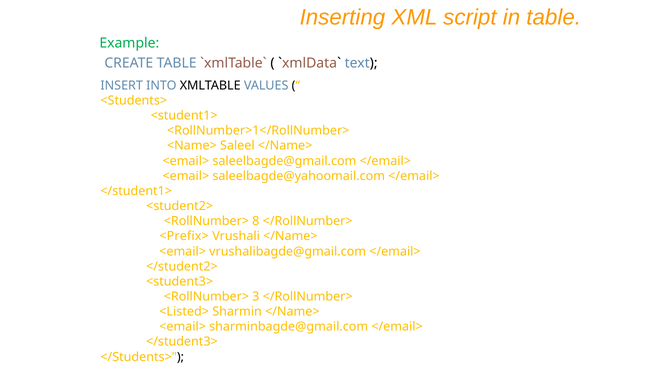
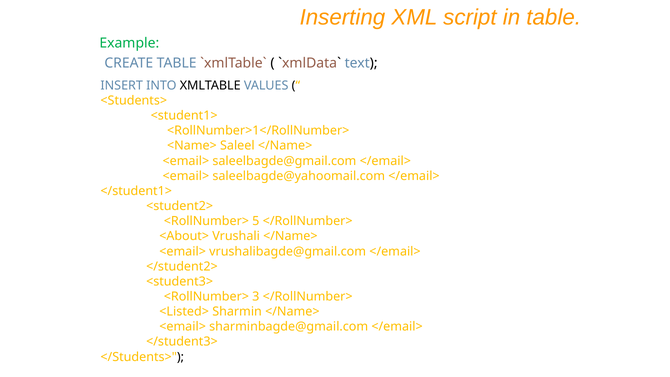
8: 8 -> 5 (256, 221)
<Prefix>: <Prefix> -> <About> (184, 236)
